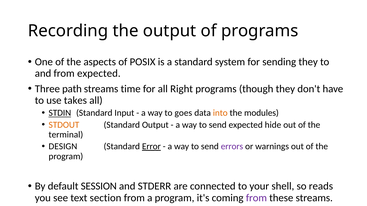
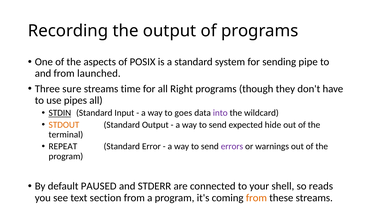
sending they: they -> pipe (308, 62)
from expected: expected -> launched (99, 74)
path: path -> sure (72, 89)
takes: takes -> pipes (75, 101)
into colour: orange -> purple (220, 113)
modules: modules -> wildcard (261, 113)
DESIGN: DESIGN -> REPEAT (63, 147)
Error underline: present -> none (151, 147)
SESSION: SESSION -> PAUSED (99, 187)
from colour: purple -> orange (256, 198)
